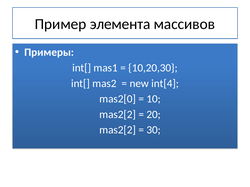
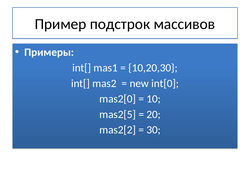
элемента: элемента -> подстрок (120, 24)
int[4: int[4 -> int[0 (165, 84)
mas2[2: mas2[2 -> mas2[5 (118, 115)
